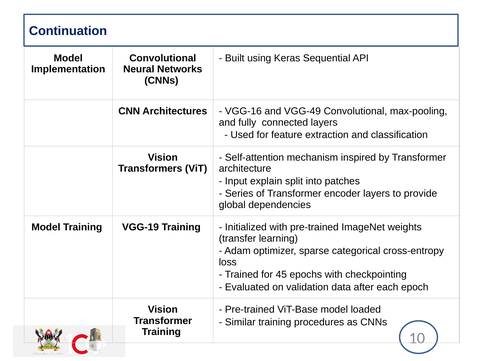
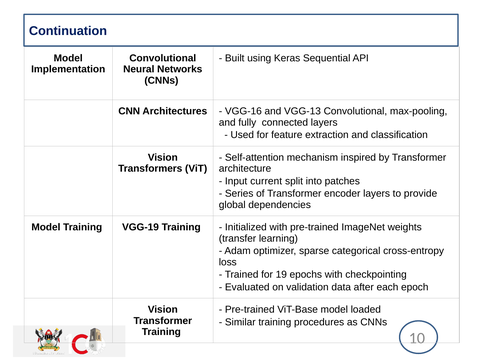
VGG-49: VGG-49 -> VGG-13 (302, 111)
explain: explain -> current (266, 181)
45: 45 -> 19 (281, 275)
